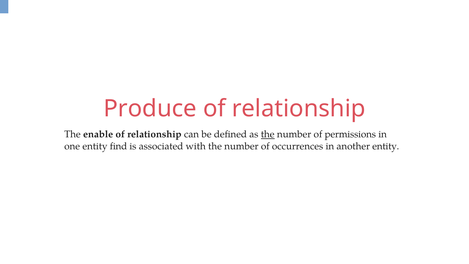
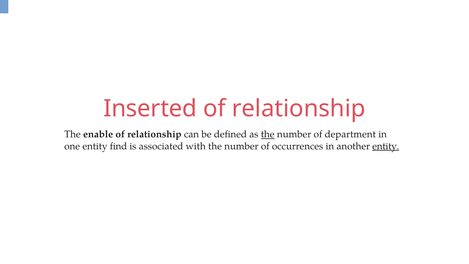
Produce: Produce -> Inserted (150, 109)
permissions: permissions -> department (350, 134)
entity underline: none -> present (386, 146)
